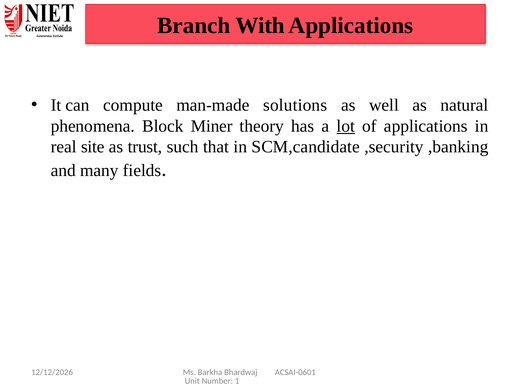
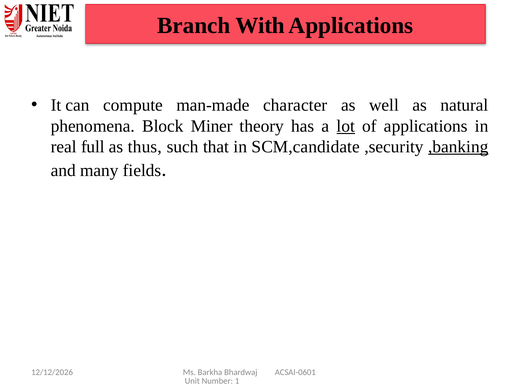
solutions: solutions -> character (295, 105)
site: site -> full (93, 147)
trust: trust -> thus (145, 147)
,banking underline: none -> present (458, 147)
